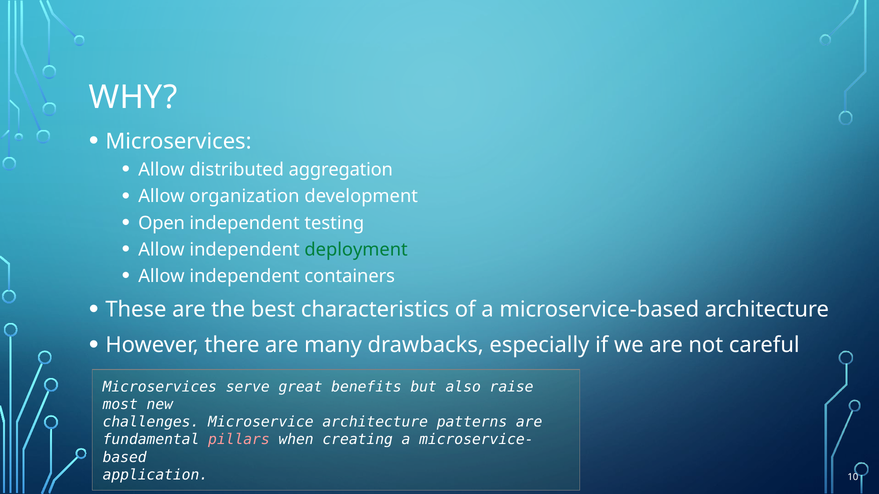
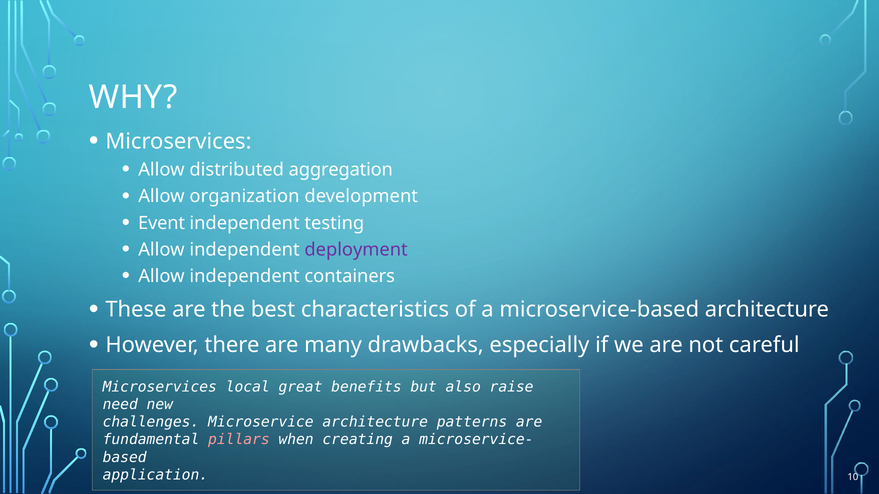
Open: Open -> Event (162, 223)
deployment colour: green -> purple (356, 250)
serve: serve -> local (248, 387)
most: most -> need (120, 405)
